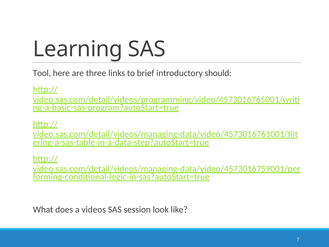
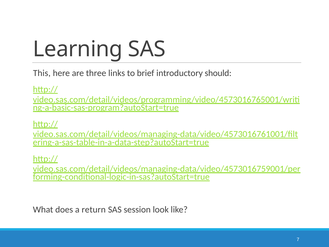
Tool: Tool -> This (42, 73)
videos: videos -> return (94, 209)
